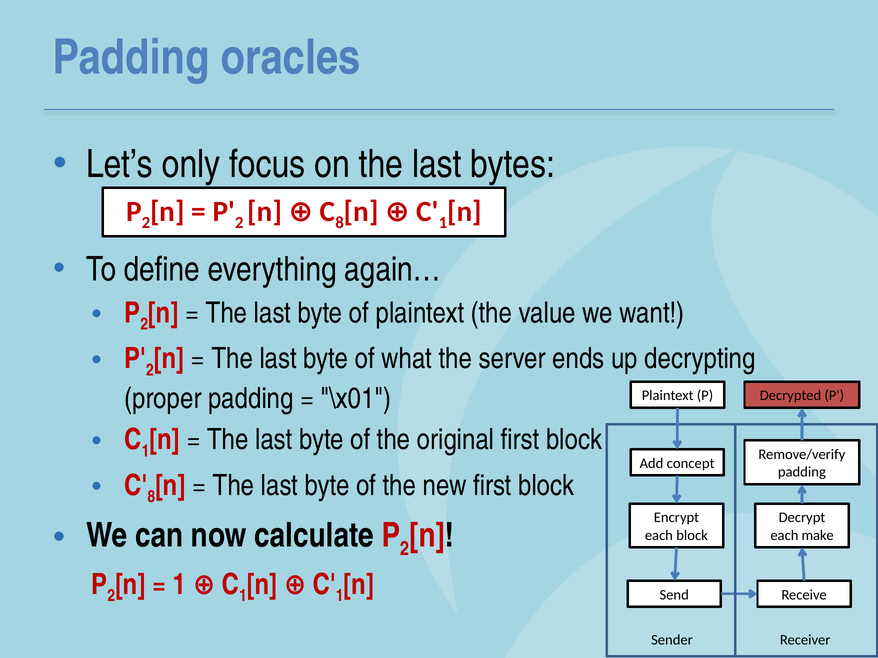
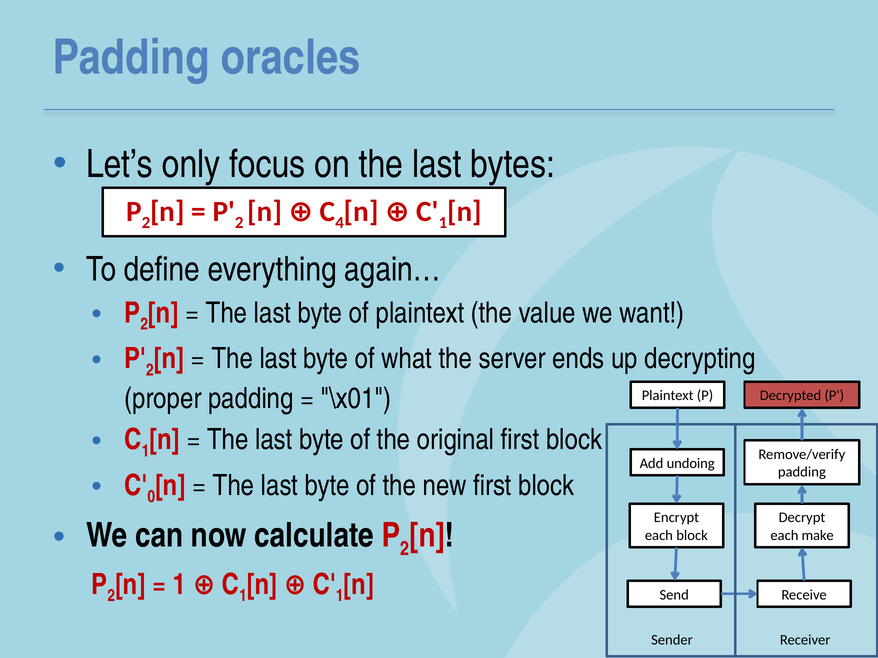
8: 8 -> 4 (340, 223)
concept: concept -> undoing (691, 464)
8: 8 -> 0 (151, 497)
